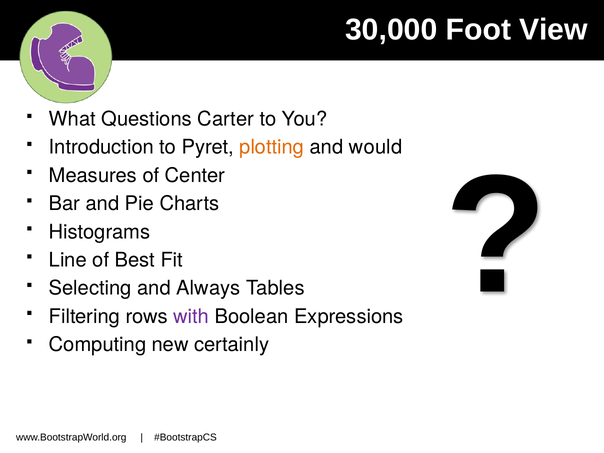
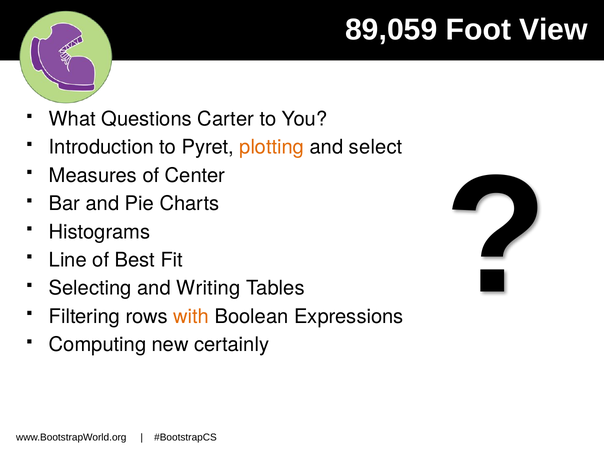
30,000: 30,000 -> 89,059 (391, 30)
would: would -> select (376, 147)
Always: Always -> Writing (208, 288)
with colour: purple -> orange (191, 316)
